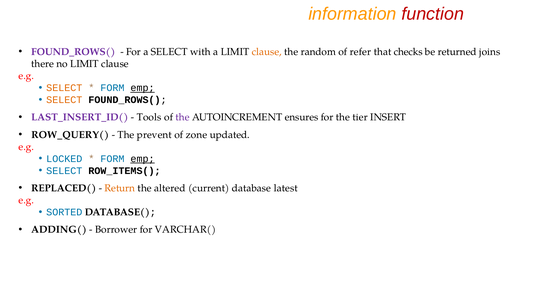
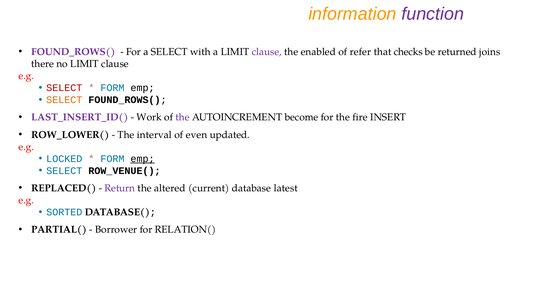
function colour: red -> purple (433, 14)
clause colour: orange -> purple (267, 52)
random: random -> enabled (318, 52)
SELECT colour: orange -> red (64, 88)
emp underline: present -> none (143, 88)
Tools: Tools -> Work (149, 117)
ensures: ensures -> become (302, 117)
tier: tier -> fire (360, 117)
ROW_QUERY(: ROW_QUERY( -> ROW_LOWER( (70, 135)
prevent: prevent -> interval (154, 135)
zone: zone -> even (197, 135)
ROW_ITEMS(: ROW_ITEMS( -> ROW_VENUE( (124, 171)
Return colour: orange -> purple (120, 188)
ADDING(: ADDING( -> PARTIAL( (59, 230)
VARCHAR(: VARCHAR( -> RELATION( (186, 230)
